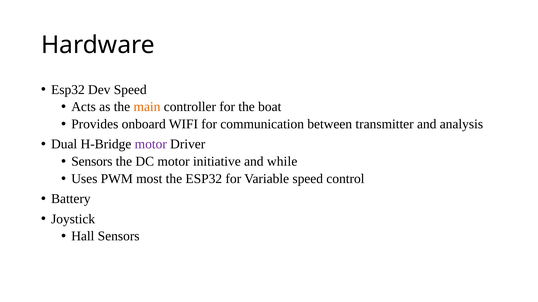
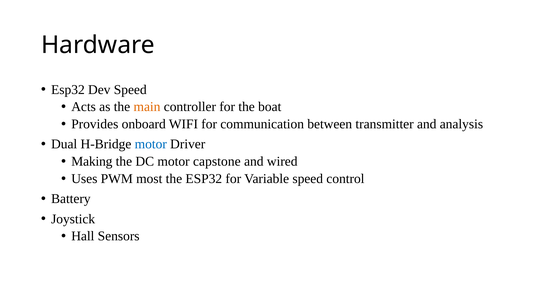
motor colour: purple -> blue (151, 145)
Sensors: Sensors -> Making (92, 162)
initiative: initiative -> capstone (217, 162)
while: while -> wired (282, 162)
